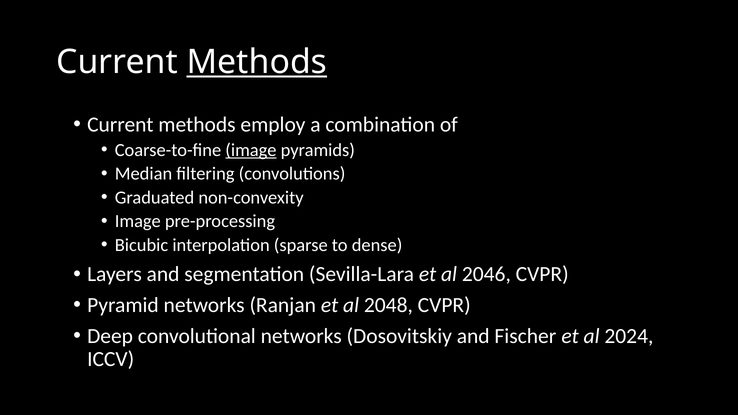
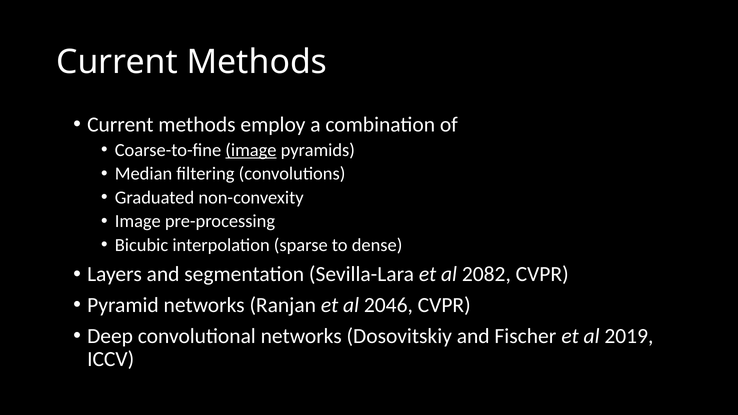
Methods underline: present -> none (257, 62)
2046: 2046 -> 2082 (486, 274)
2048: 2048 -> 2046 (388, 305)
2024: 2024 -> 2019 (629, 336)
